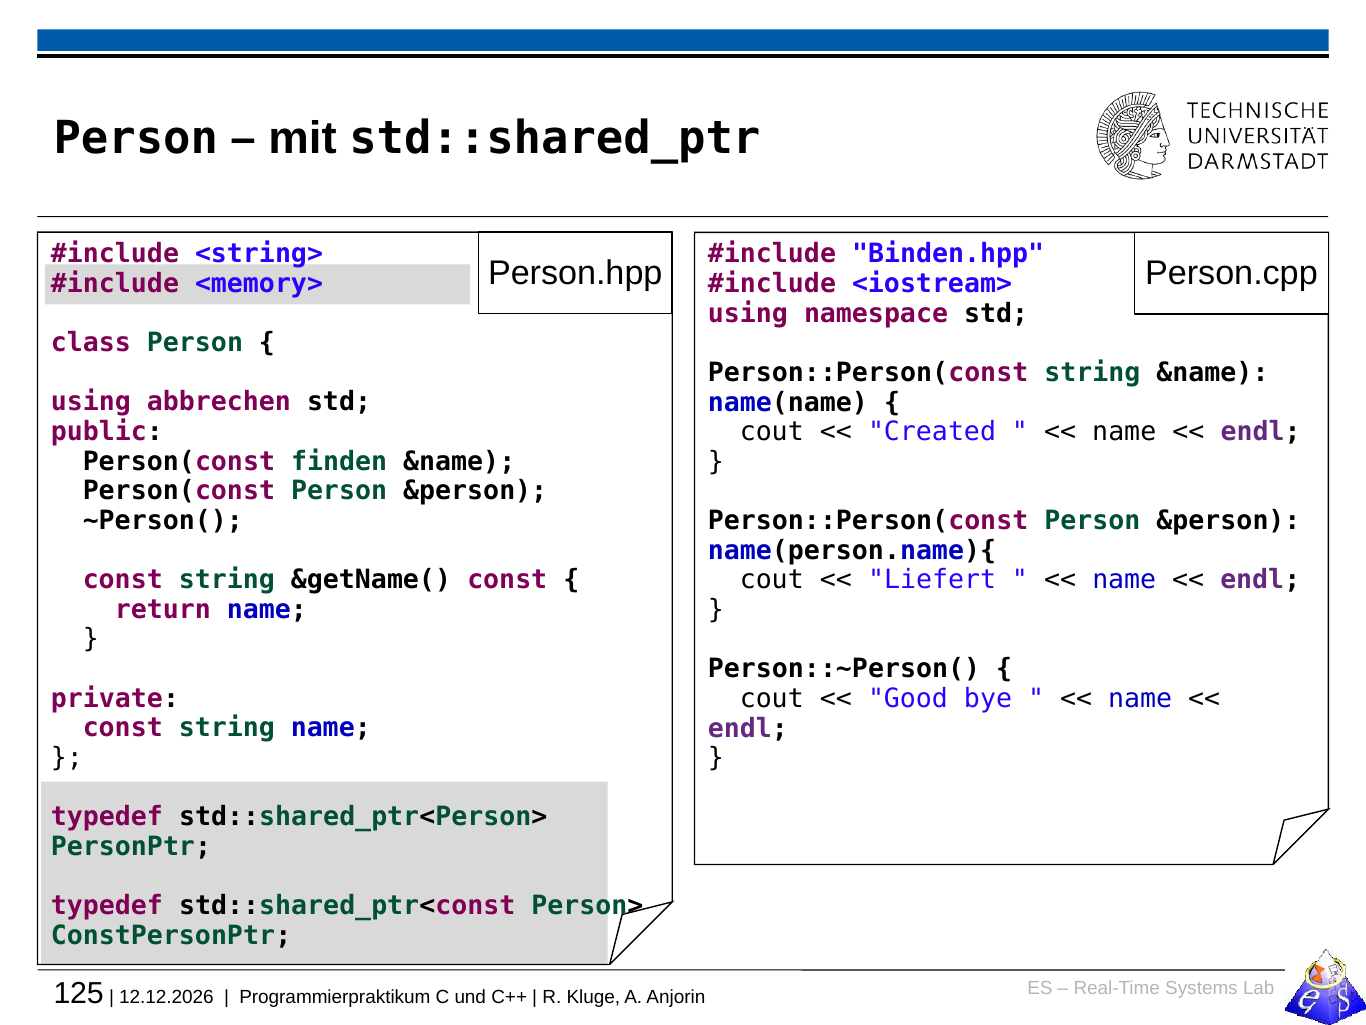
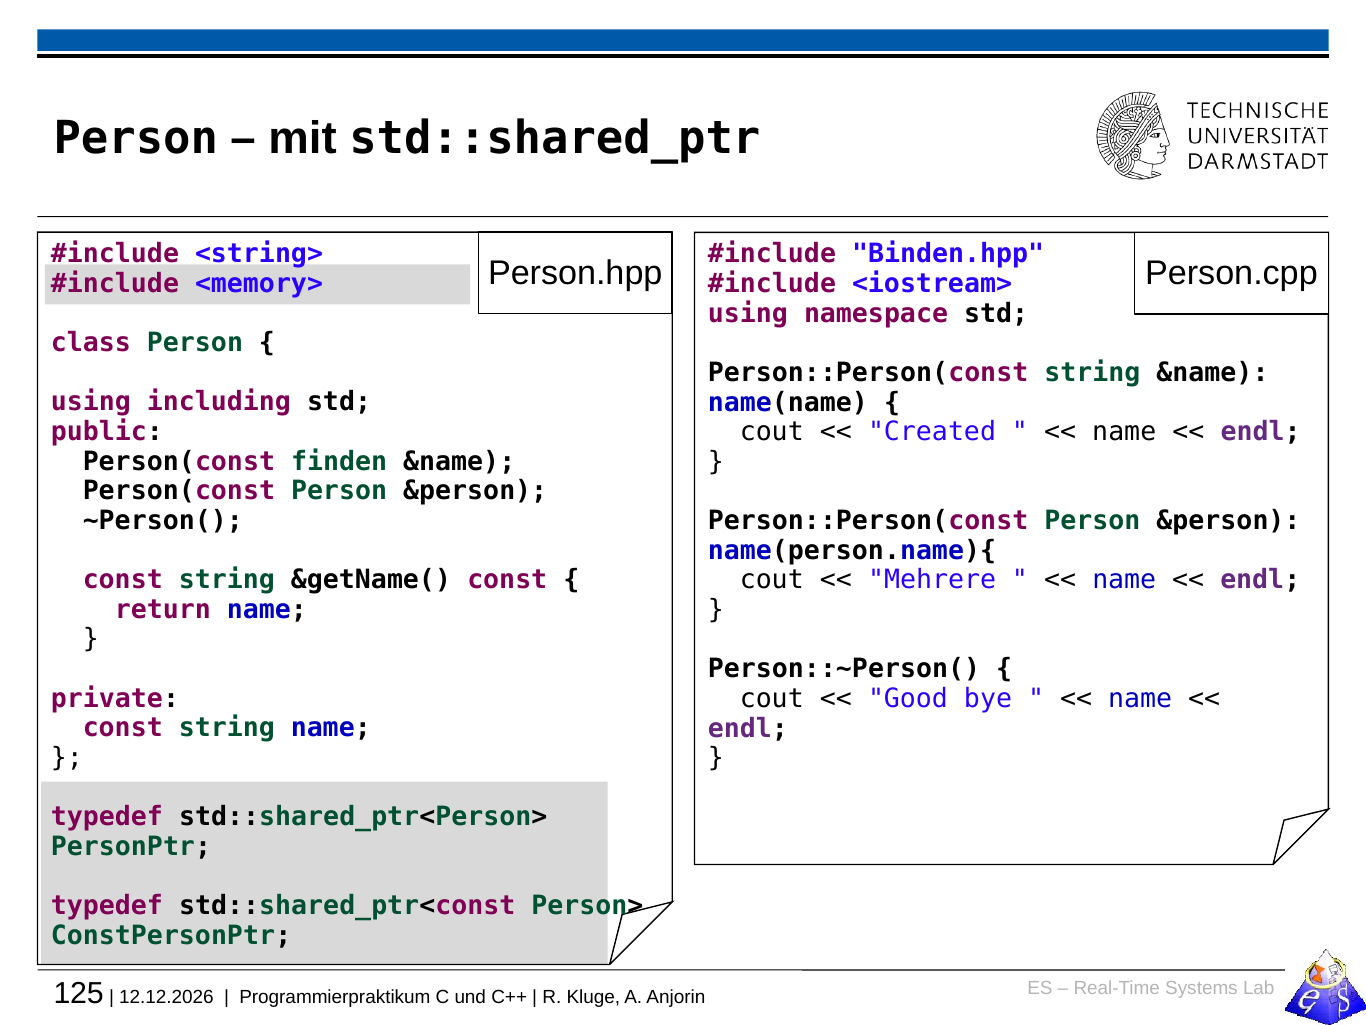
abbrechen: abbrechen -> including (219, 402)
Liefert: Liefert -> Mehrere (932, 580)
